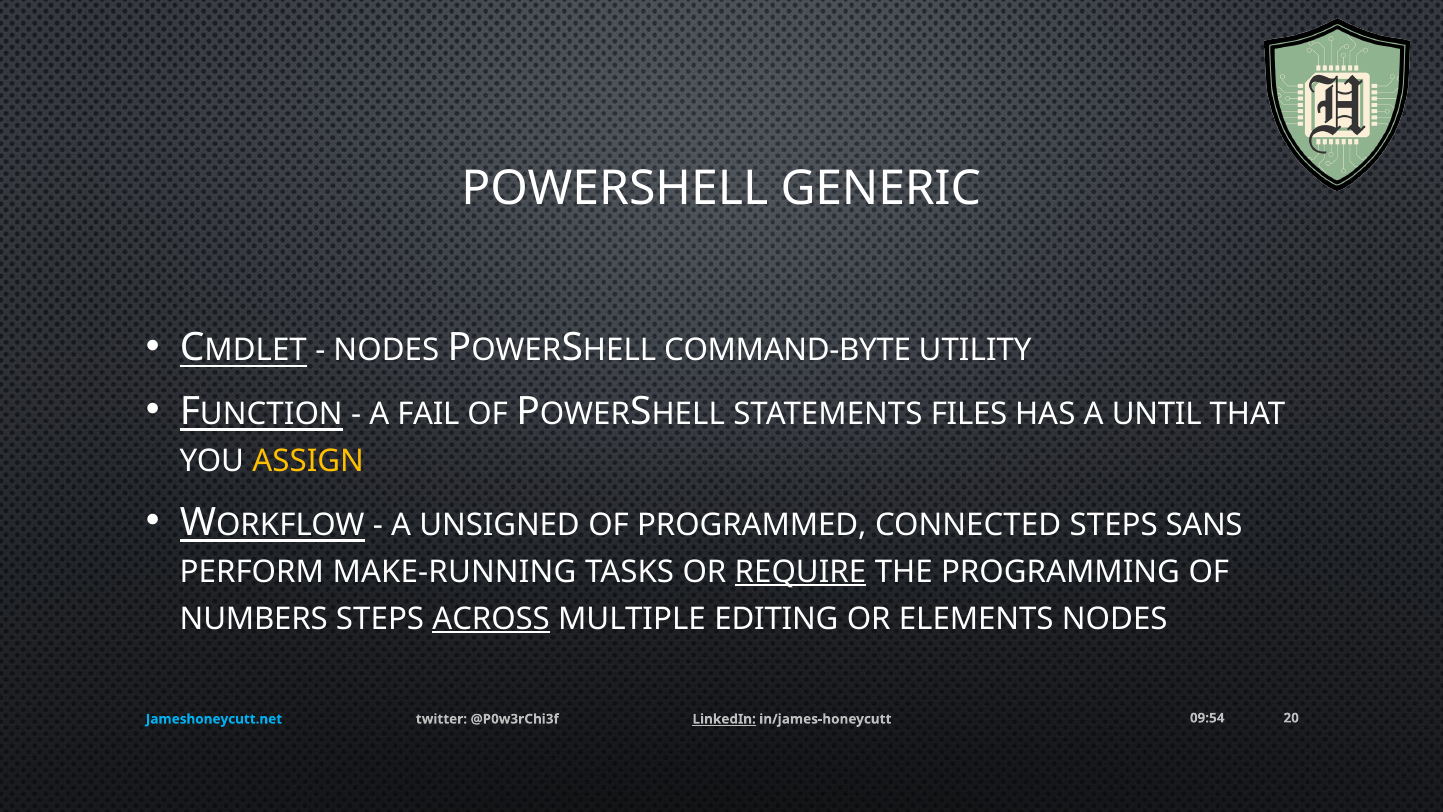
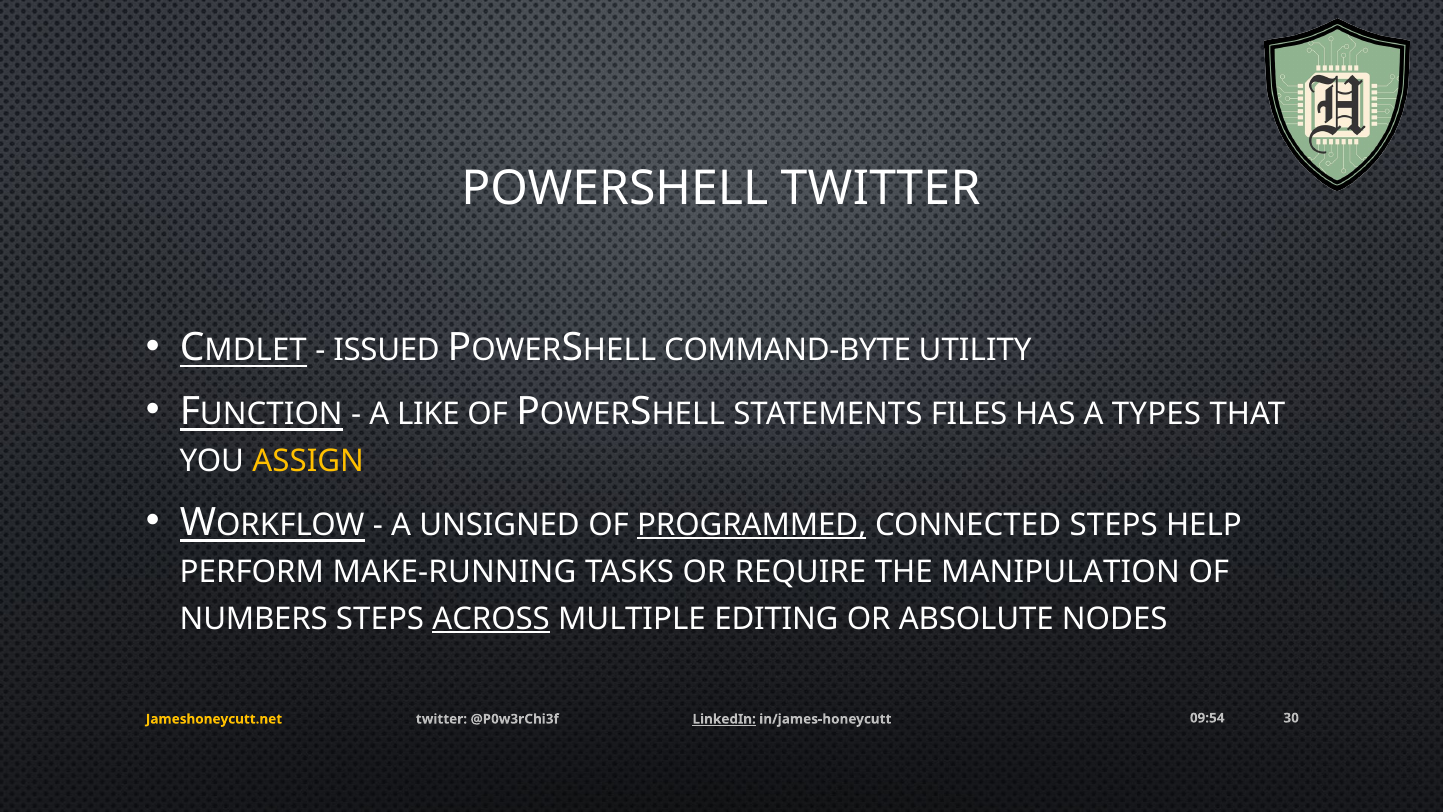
POWERSHELL GENERIC: GENERIC -> TWITTER (881, 188)
NODES: NODES -> ISSUED (387, 350)
FAIL: FAIL -> LIKE (428, 414)
UNTIL: UNTIL -> TYPES (1156, 414)
PROGRAMMED underline: none -> present (752, 525)
SANS: SANS -> HELP (1204, 525)
REQUIRE underline: present -> none (800, 572)
PROGRAMMING: PROGRAMMING -> MANIPULATION (1060, 572)
ELEMENTS: ELEMENTS -> ABSOLUTE (976, 619)
20: 20 -> 30 (1291, 718)
Jameshoneycutt.net colour: light blue -> yellow (214, 719)
